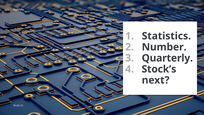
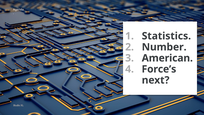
Quarterly: Quarterly -> American (167, 58)
Stock’s: Stock’s -> Force’s (159, 69)
